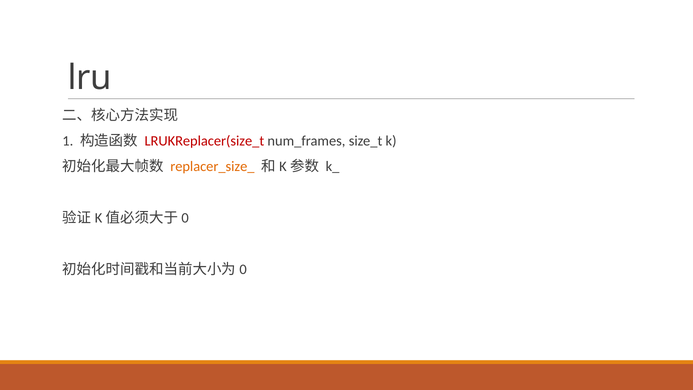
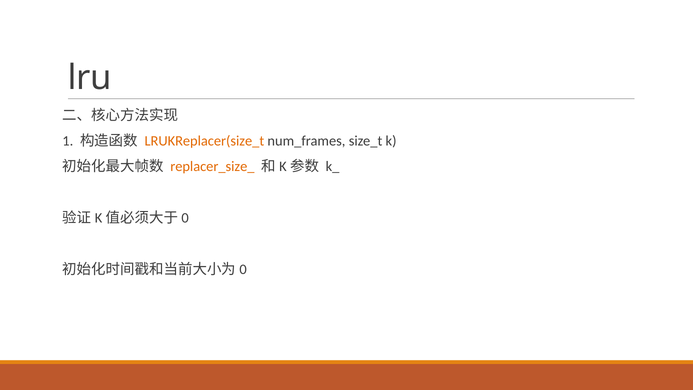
LRUKReplacer(size_t colour: red -> orange (204, 141)
